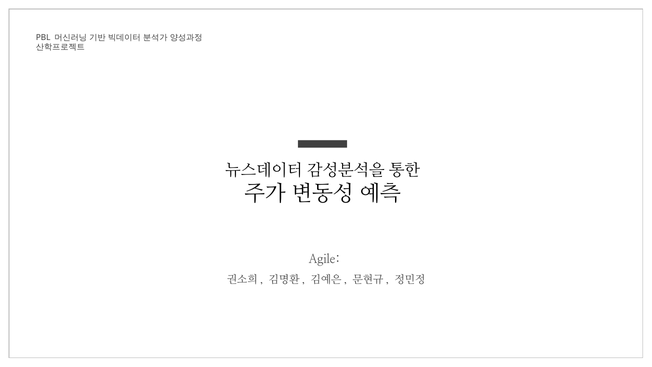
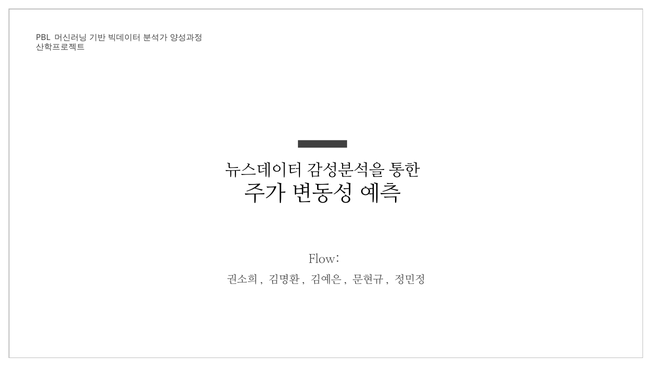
Agile: Agile -> Flow (324, 259)
